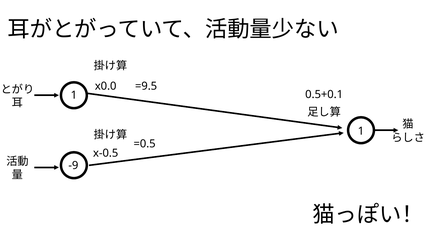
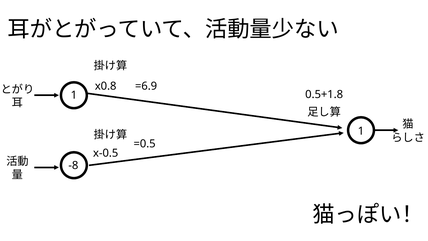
x0.0: x0.0 -> x0.8 (106, 86)
=9.5: =9.5 -> =6.9 (146, 86)
0.5+0.1: 0.5+0.1 -> 0.5+1.8 (324, 94)
-9: -9 -> -8 (73, 165)
